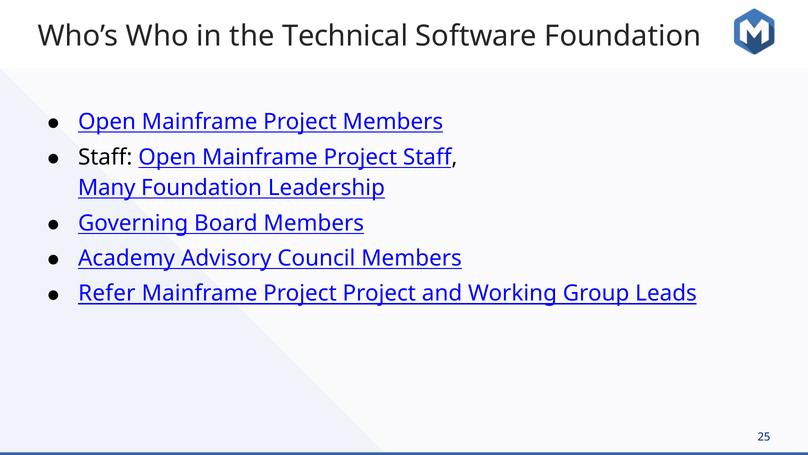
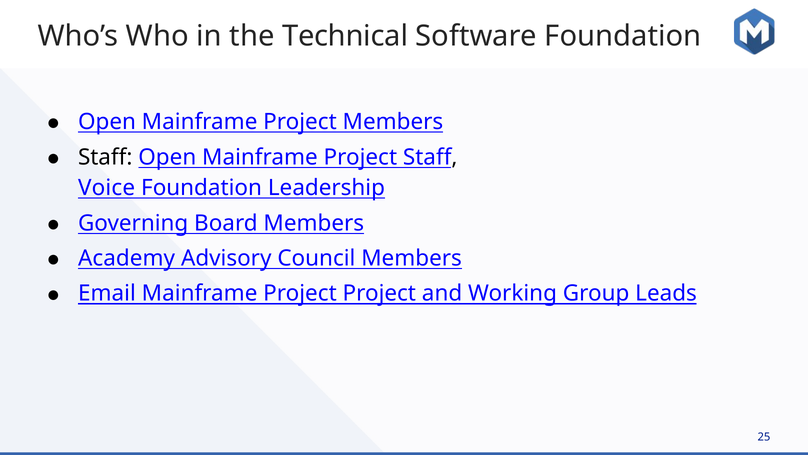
Many: Many -> Voice (107, 188)
Refer: Refer -> Email (107, 293)
